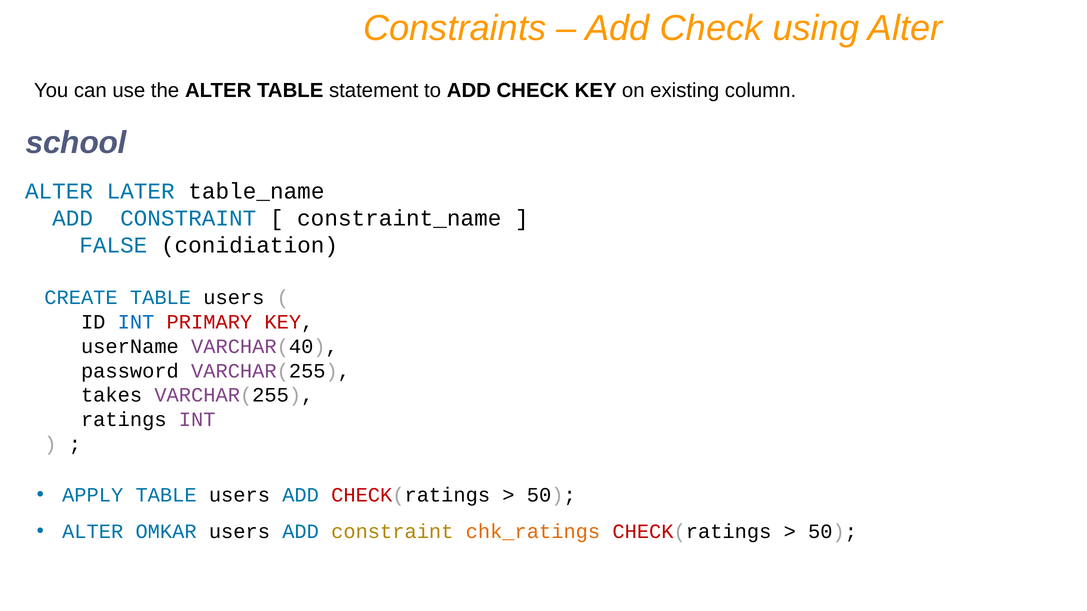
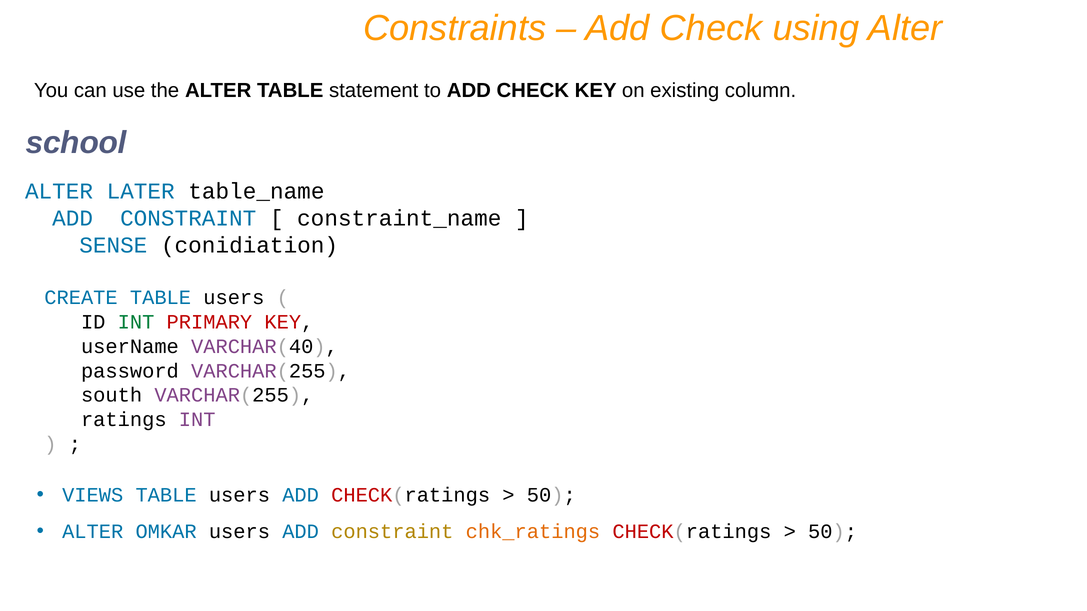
FALSE: FALSE -> SENSE (113, 246)
INT colour: blue -> green (136, 322)
takes: takes -> south (112, 396)
APPLY: APPLY -> VIEWS (93, 495)
